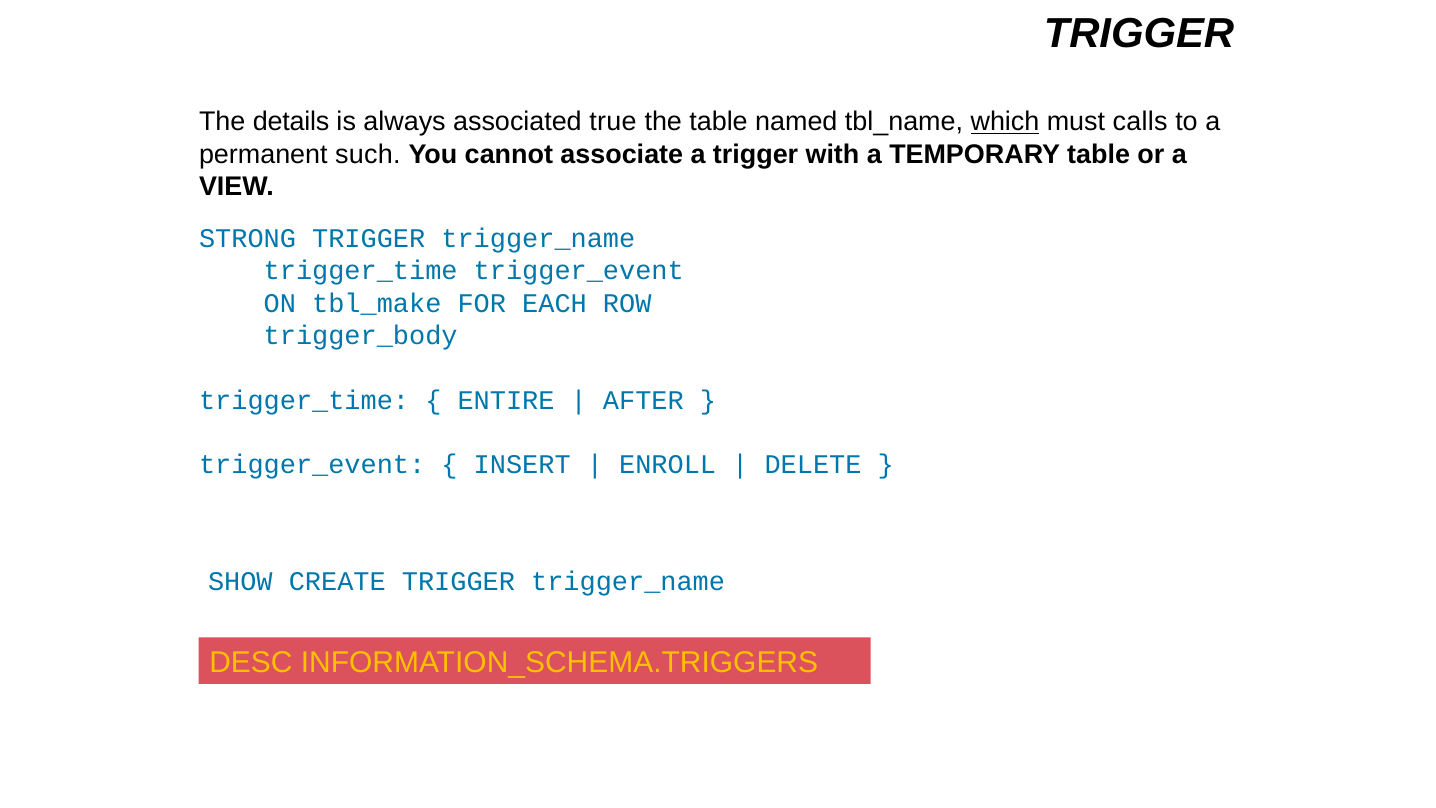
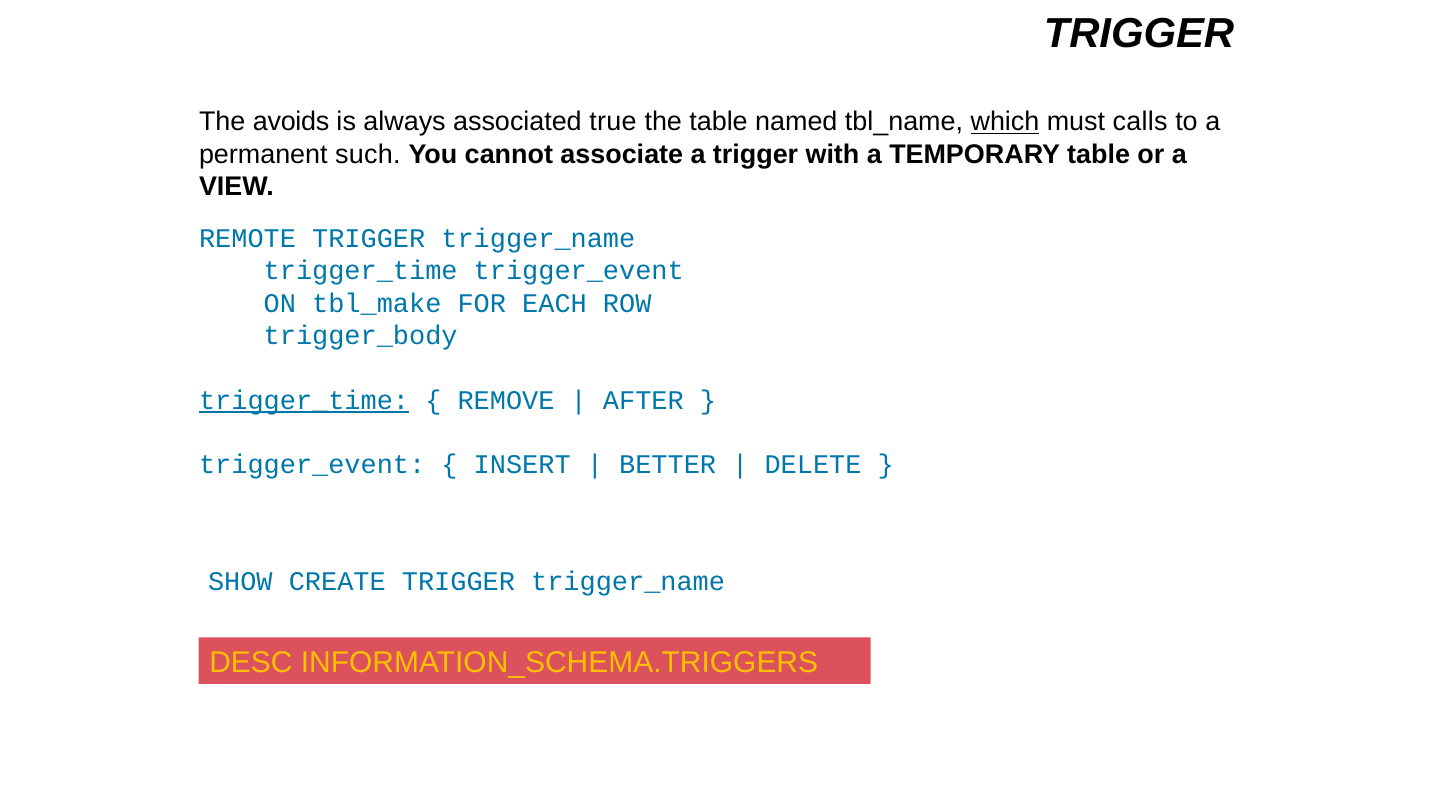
details: details -> avoids (291, 122)
STRONG: STRONG -> REMOTE (248, 239)
trigger_time underline: none -> present (304, 400)
ENTIRE: ENTIRE -> REMOVE (506, 400)
ENROLL: ENROLL -> BETTER (668, 465)
